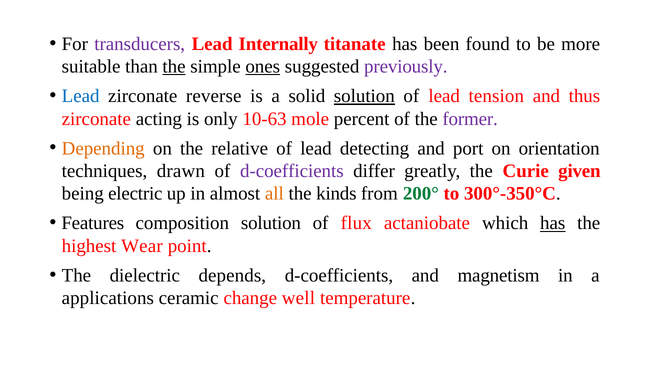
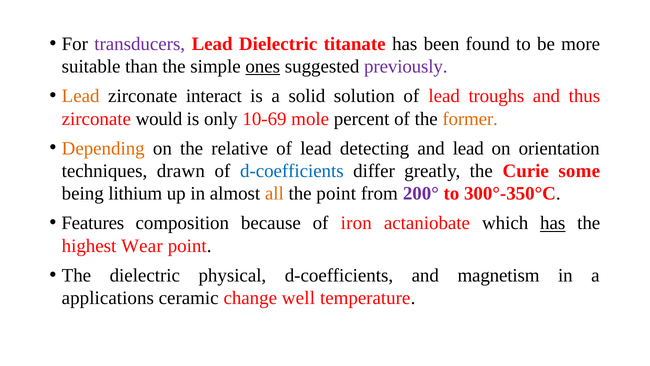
Lead Internally: Internally -> Dielectric (278, 44)
the underline: present -> none (174, 66)
Lead colour: blue -> orange (81, 96)
reverse: reverse -> interact (214, 96)
solution underline: present -> none (364, 96)
tension: tension -> troughs (496, 96)
acting: acting -> would (159, 119)
10-63: 10-63 -> 10-69 (265, 119)
former colour: purple -> orange (470, 119)
and port: port -> lead (468, 148)
d-coefficients colour: purple -> blue (292, 171)
given: given -> some (579, 171)
electric: electric -> lithium (135, 194)
the kinds: kinds -> point (336, 194)
200° colour: green -> purple (421, 194)
composition solution: solution -> because (271, 223)
flux: flux -> iron (356, 223)
depends: depends -> physical (232, 275)
